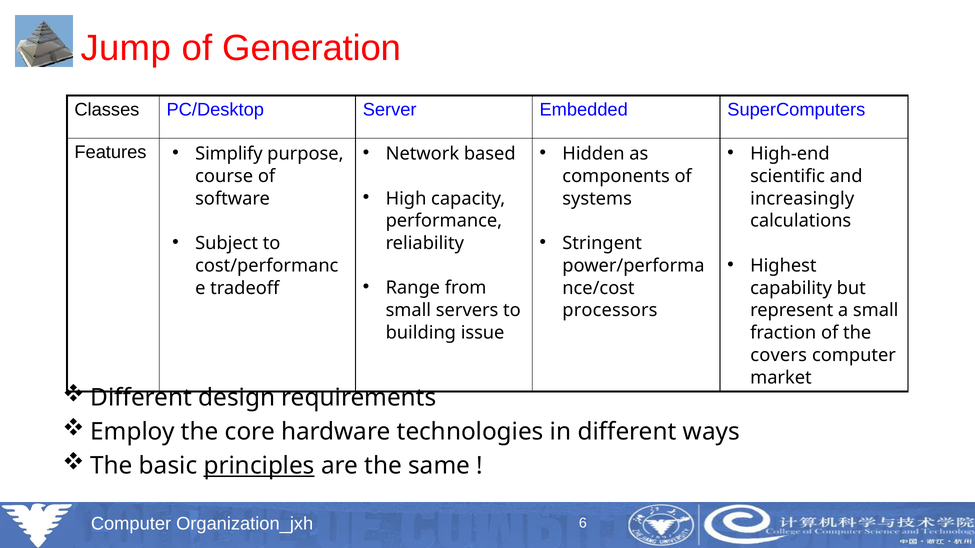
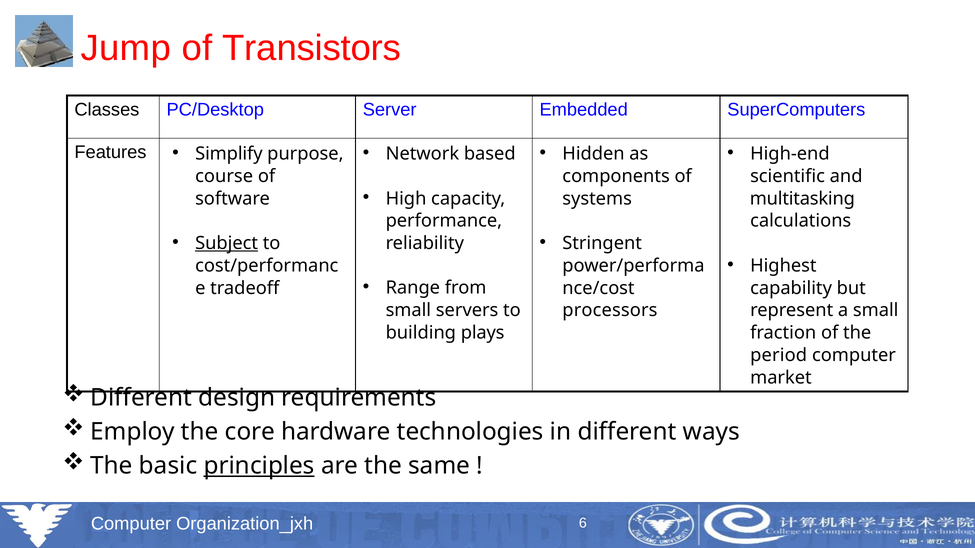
Generation: Generation -> Transistors (312, 48)
increasingly: increasingly -> multitasking (802, 199)
Subject underline: none -> present (227, 243)
issue: issue -> plays (483, 333)
covers: covers -> period (779, 355)
